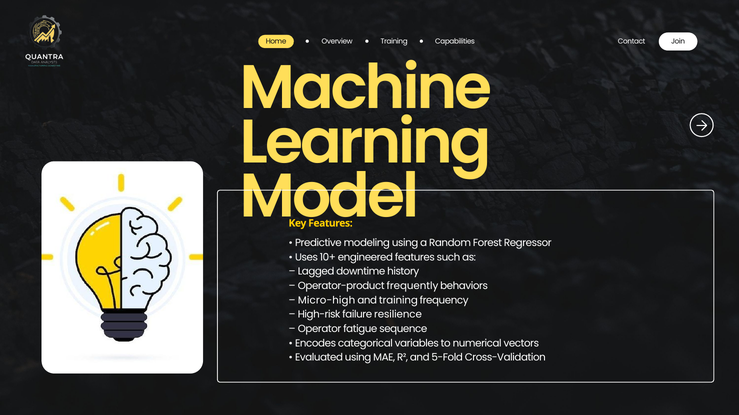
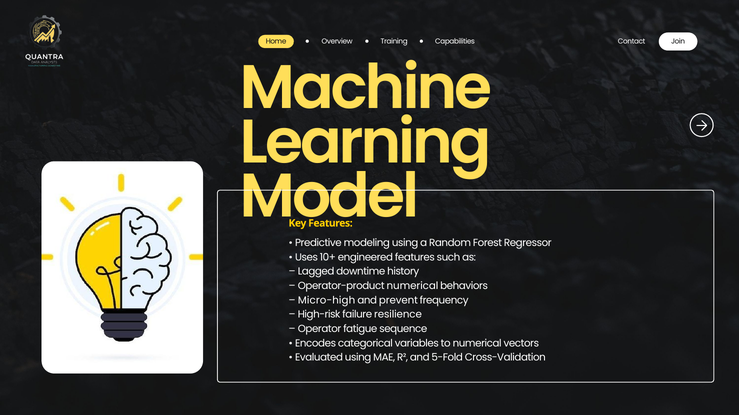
Operator-product frequently: frequently -> numerical (412, 286)
and training: training -> prevent (398, 301)
